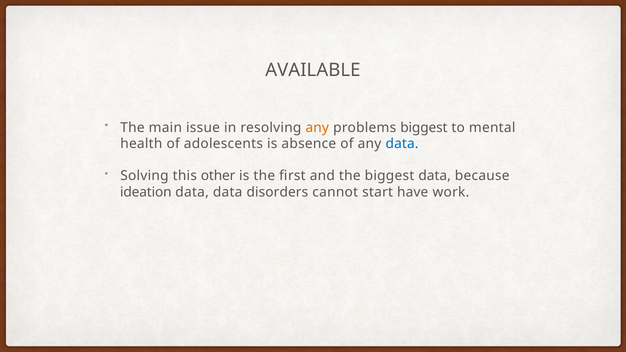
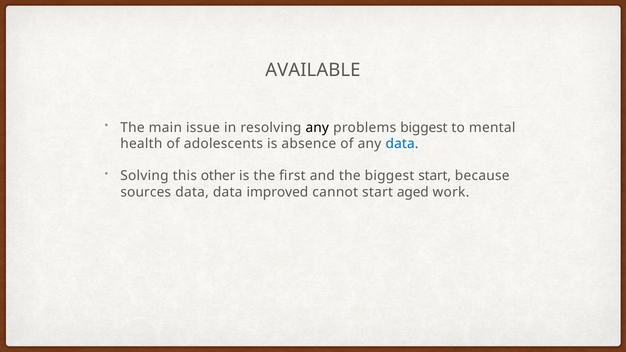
any colour: orange -> black (317, 128)
biggest data: data -> start (435, 176)
ideation: ideation -> sources (146, 192)
disorders: disorders -> improved (277, 192)
have: have -> aged (413, 192)
